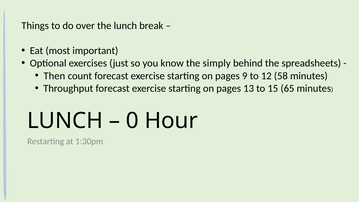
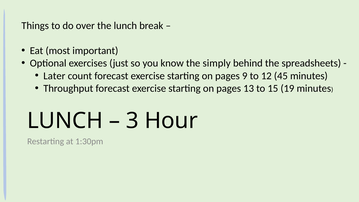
Then: Then -> Later (54, 76)
58: 58 -> 45 (281, 76)
65: 65 -> 19 (287, 88)
0: 0 -> 3 (132, 121)
